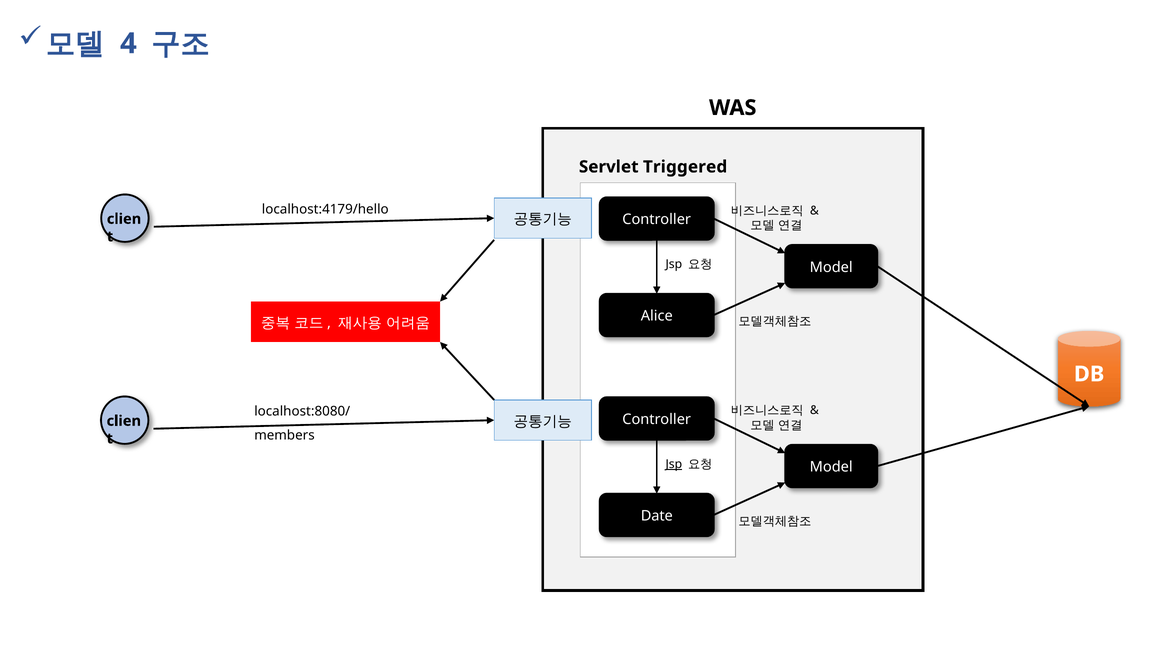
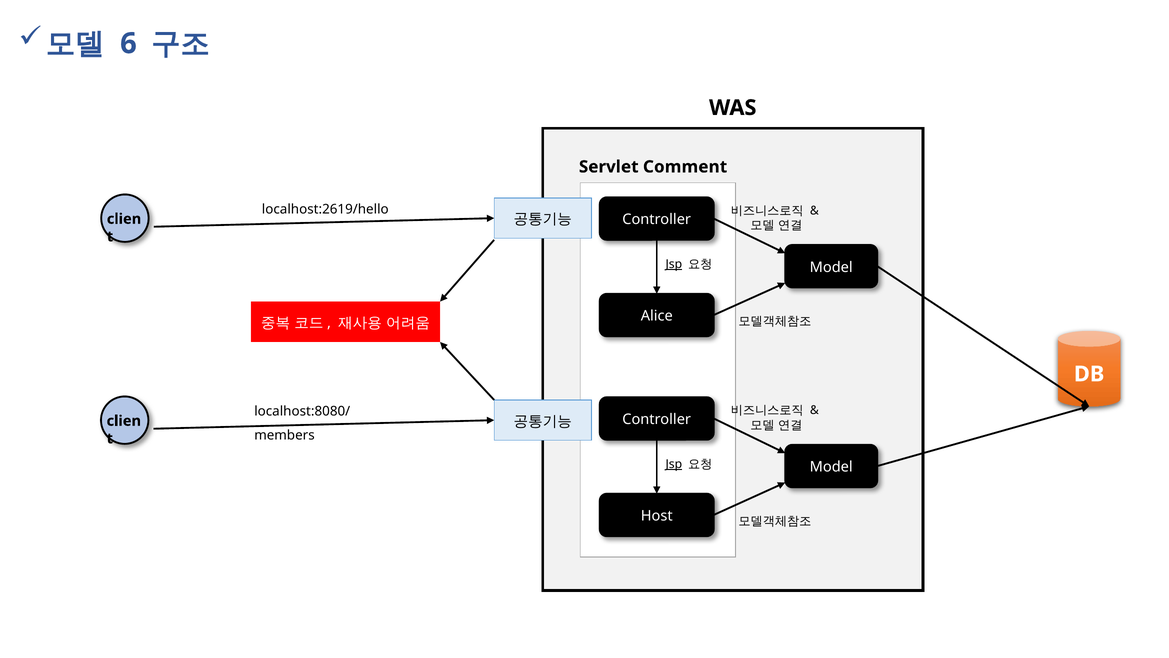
4: 4 -> 6 (128, 43)
Triggered: Triggered -> Comment (685, 167)
localhost:4179/hello: localhost:4179/hello -> localhost:2619/hello (325, 209)
Jsp underline: none -> present (674, 264)
Date: Date -> Host (657, 516)
